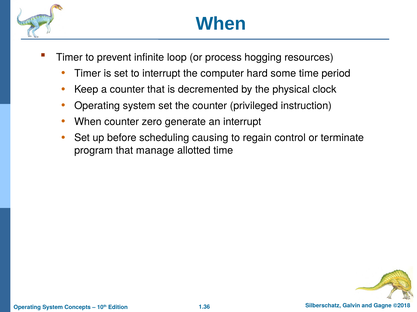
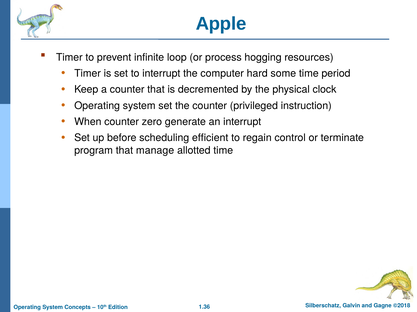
When: When -> Apple (221, 24)
causing: causing -> efficient (210, 138)
